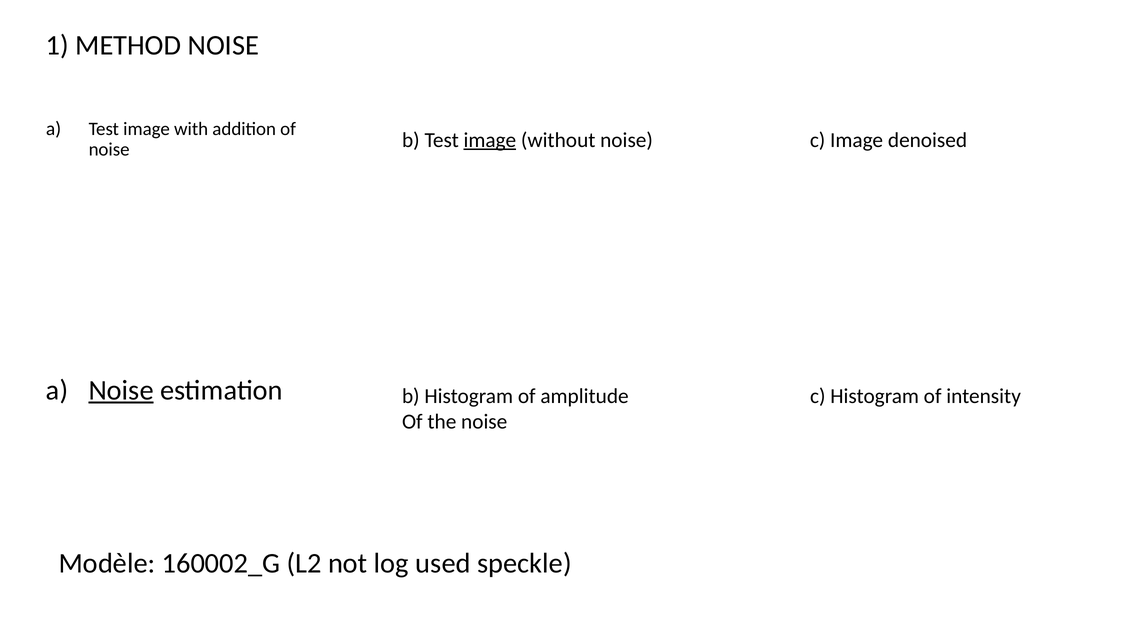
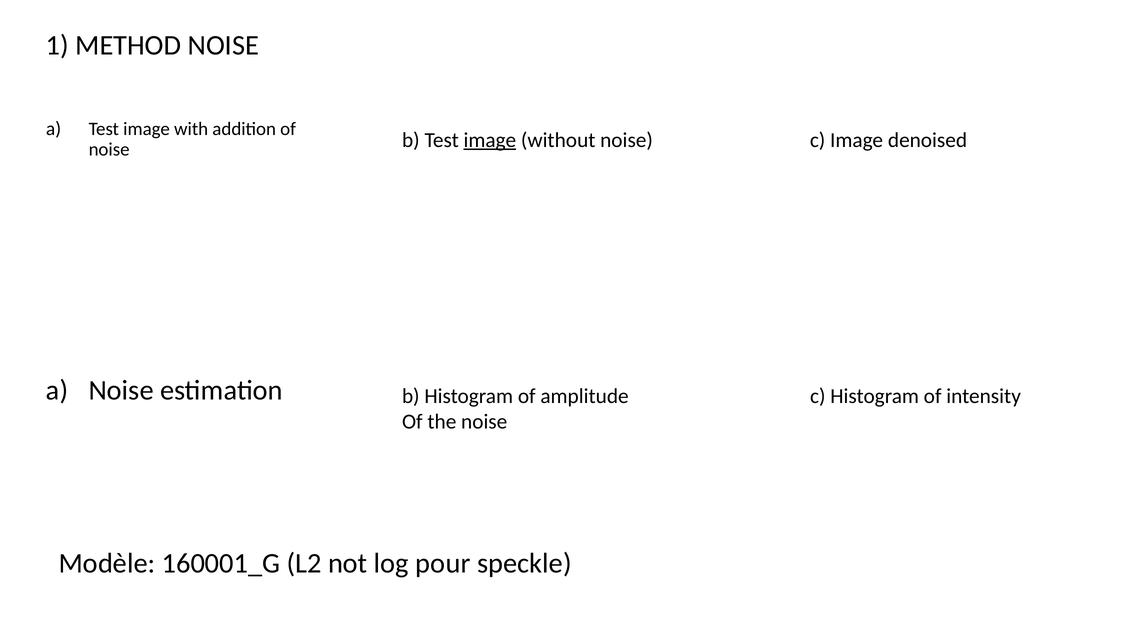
Noise underline: present -> none (121, 390)
160002_G: 160002_G -> 160001_G (221, 563)
used: used -> pour (443, 563)
